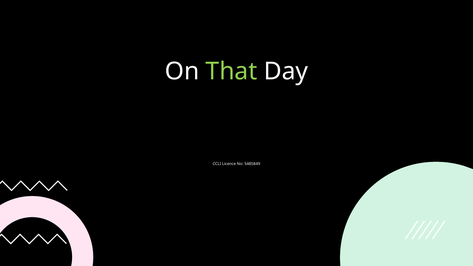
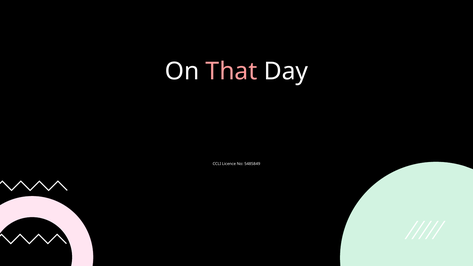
That colour: light green -> pink (231, 71)
